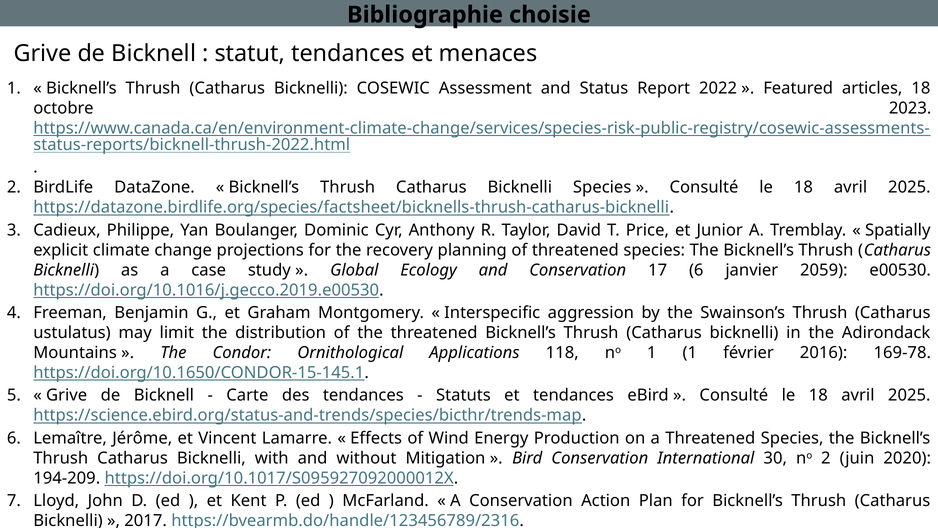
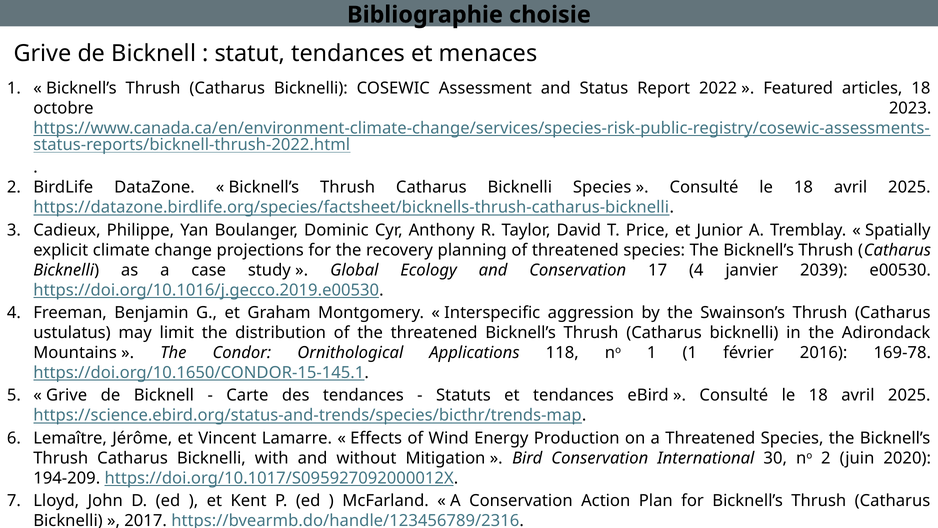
17 6: 6 -> 4 (696, 270)
2059: 2059 -> 2039 (824, 270)
